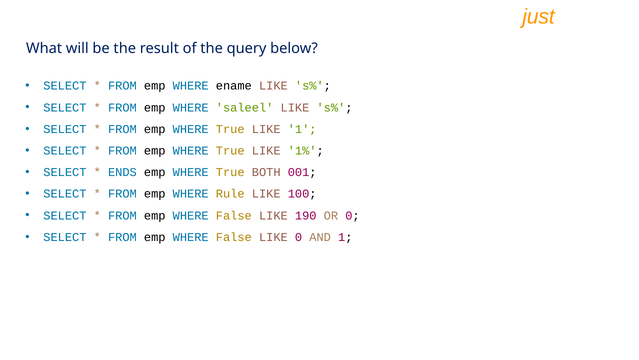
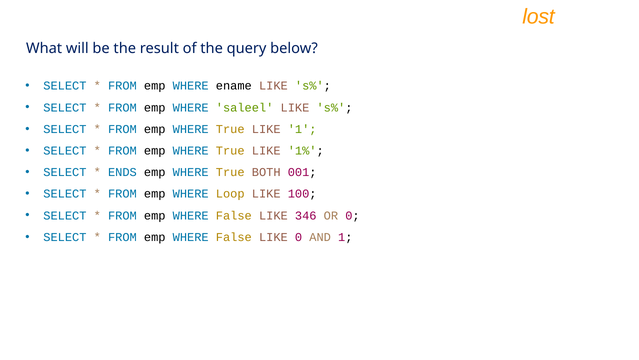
just: just -> lost (539, 17)
Rule: Rule -> Loop (230, 194)
190: 190 -> 346 (306, 215)
